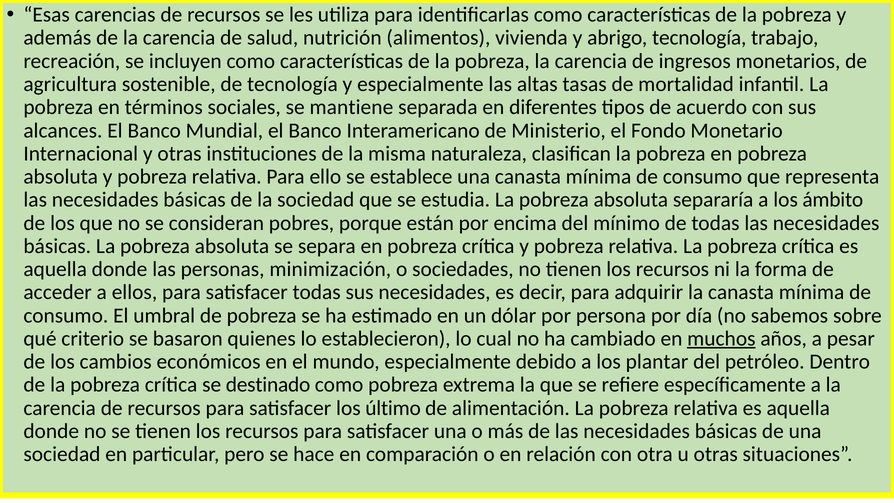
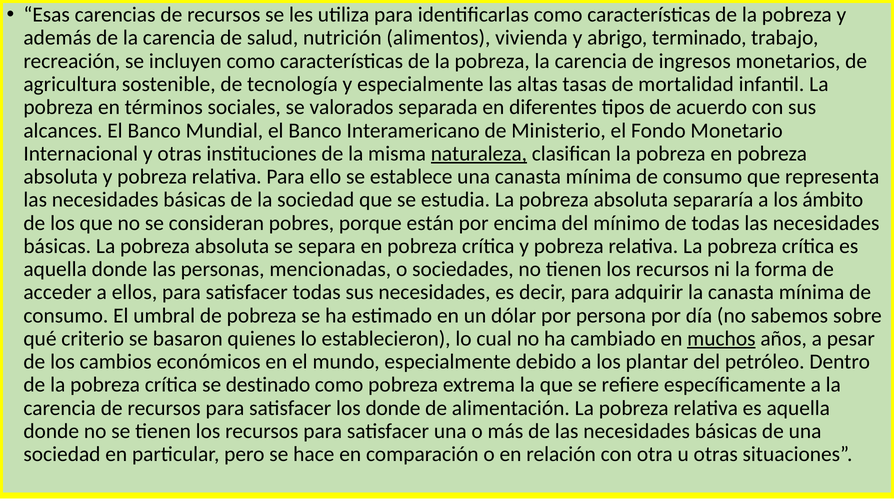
abrigo tecnología: tecnología -> terminado (699, 38)
mantiene: mantiene -> valorados (352, 107)
naturaleza underline: none -> present (479, 154)
minimización: minimización -> mencionadas (330, 269)
los último: último -> donde (393, 408)
